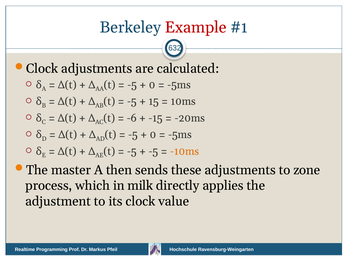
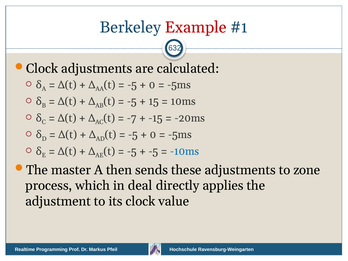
-6: -6 -> -7 (132, 118)
-10ms colour: orange -> blue (185, 151)
milk: milk -> deal (140, 186)
